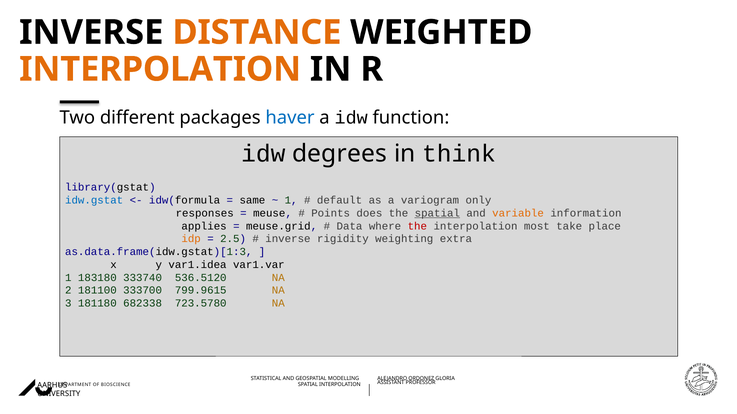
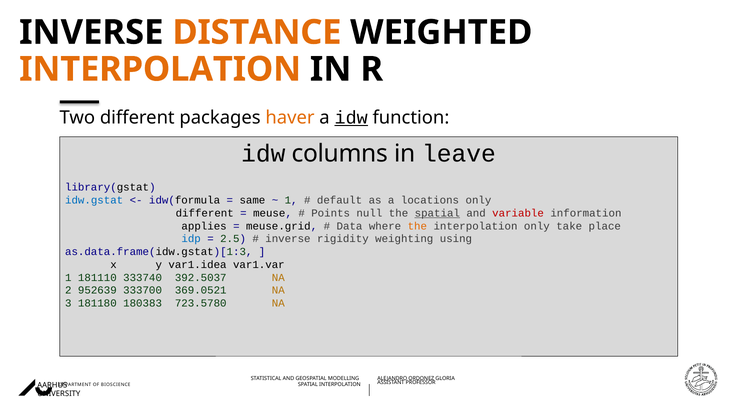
haver colour: blue -> orange (290, 118)
idw underline: none -> present (351, 118)
degrees: degrees -> columns (340, 154)
think: think -> leave (459, 154)
variogram: variogram -> locations (430, 201)
responses: responses -> different (205, 213)
does: does -> null (369, 213)
variable colour: orange -> red (518, 213)
the colour: red -> orange (417, 226)
interpolation most: most -> only (537, 226)
idp colour: orange -> blue (191, 239)
extra: extra -> using (456, 239)
183180: 183180 -> 181110 (97, 278)
536.5120: 536.5120 -> 392.5037 (201, 278)
181100: 181100 -> 952639 (97, 291)
799.9615: 799.9615 -> 369.0521 (201, 291)
682338: 682338 -> 180383 (143, 304)
